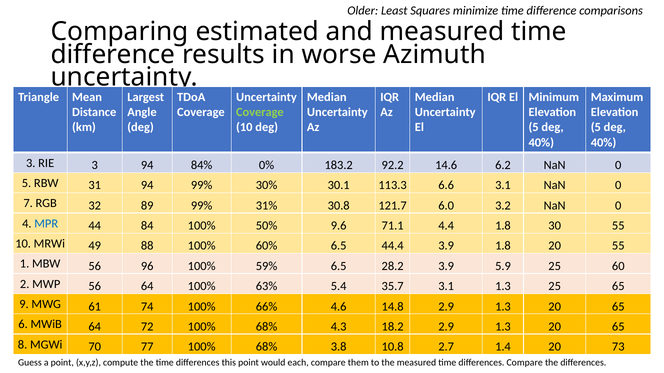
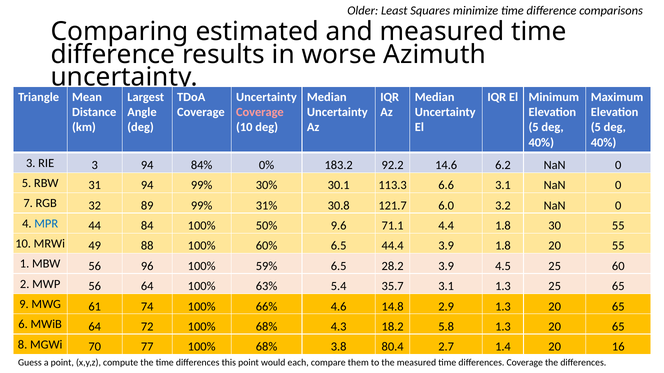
Coverage colour: light green -> pink (260, 112)
5.9: 5.9 -> 4.5 (503, 266)
18.2 2.9: 2.9 -> 5.8 (446, 327)
10.8: 10.8 -> 80.4 (393, 347)
73: 73 -> 16 (618, 347)
differences Compare: Compare -> Coverage (525, 363)
